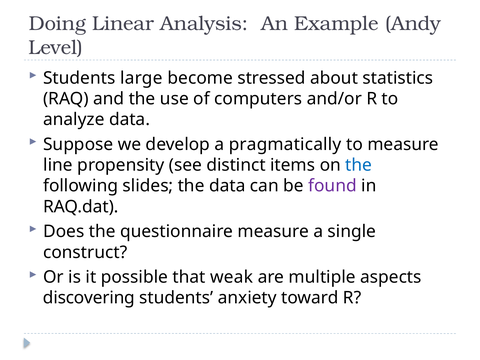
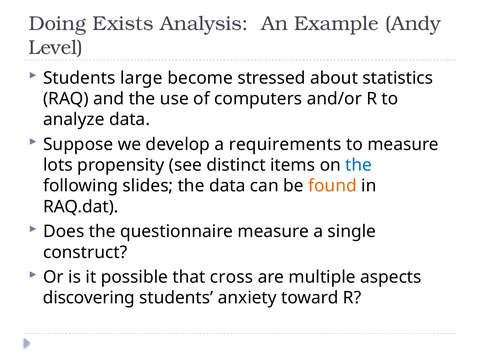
Linear: Linear -> Exists (123, 24)
pragmatically: pragmatically -> requirements (285, 144)
line: line -> lots (58, 165)
found colour: purple -> orange (332, 186)
weak: weak -> cross (232, 277)
